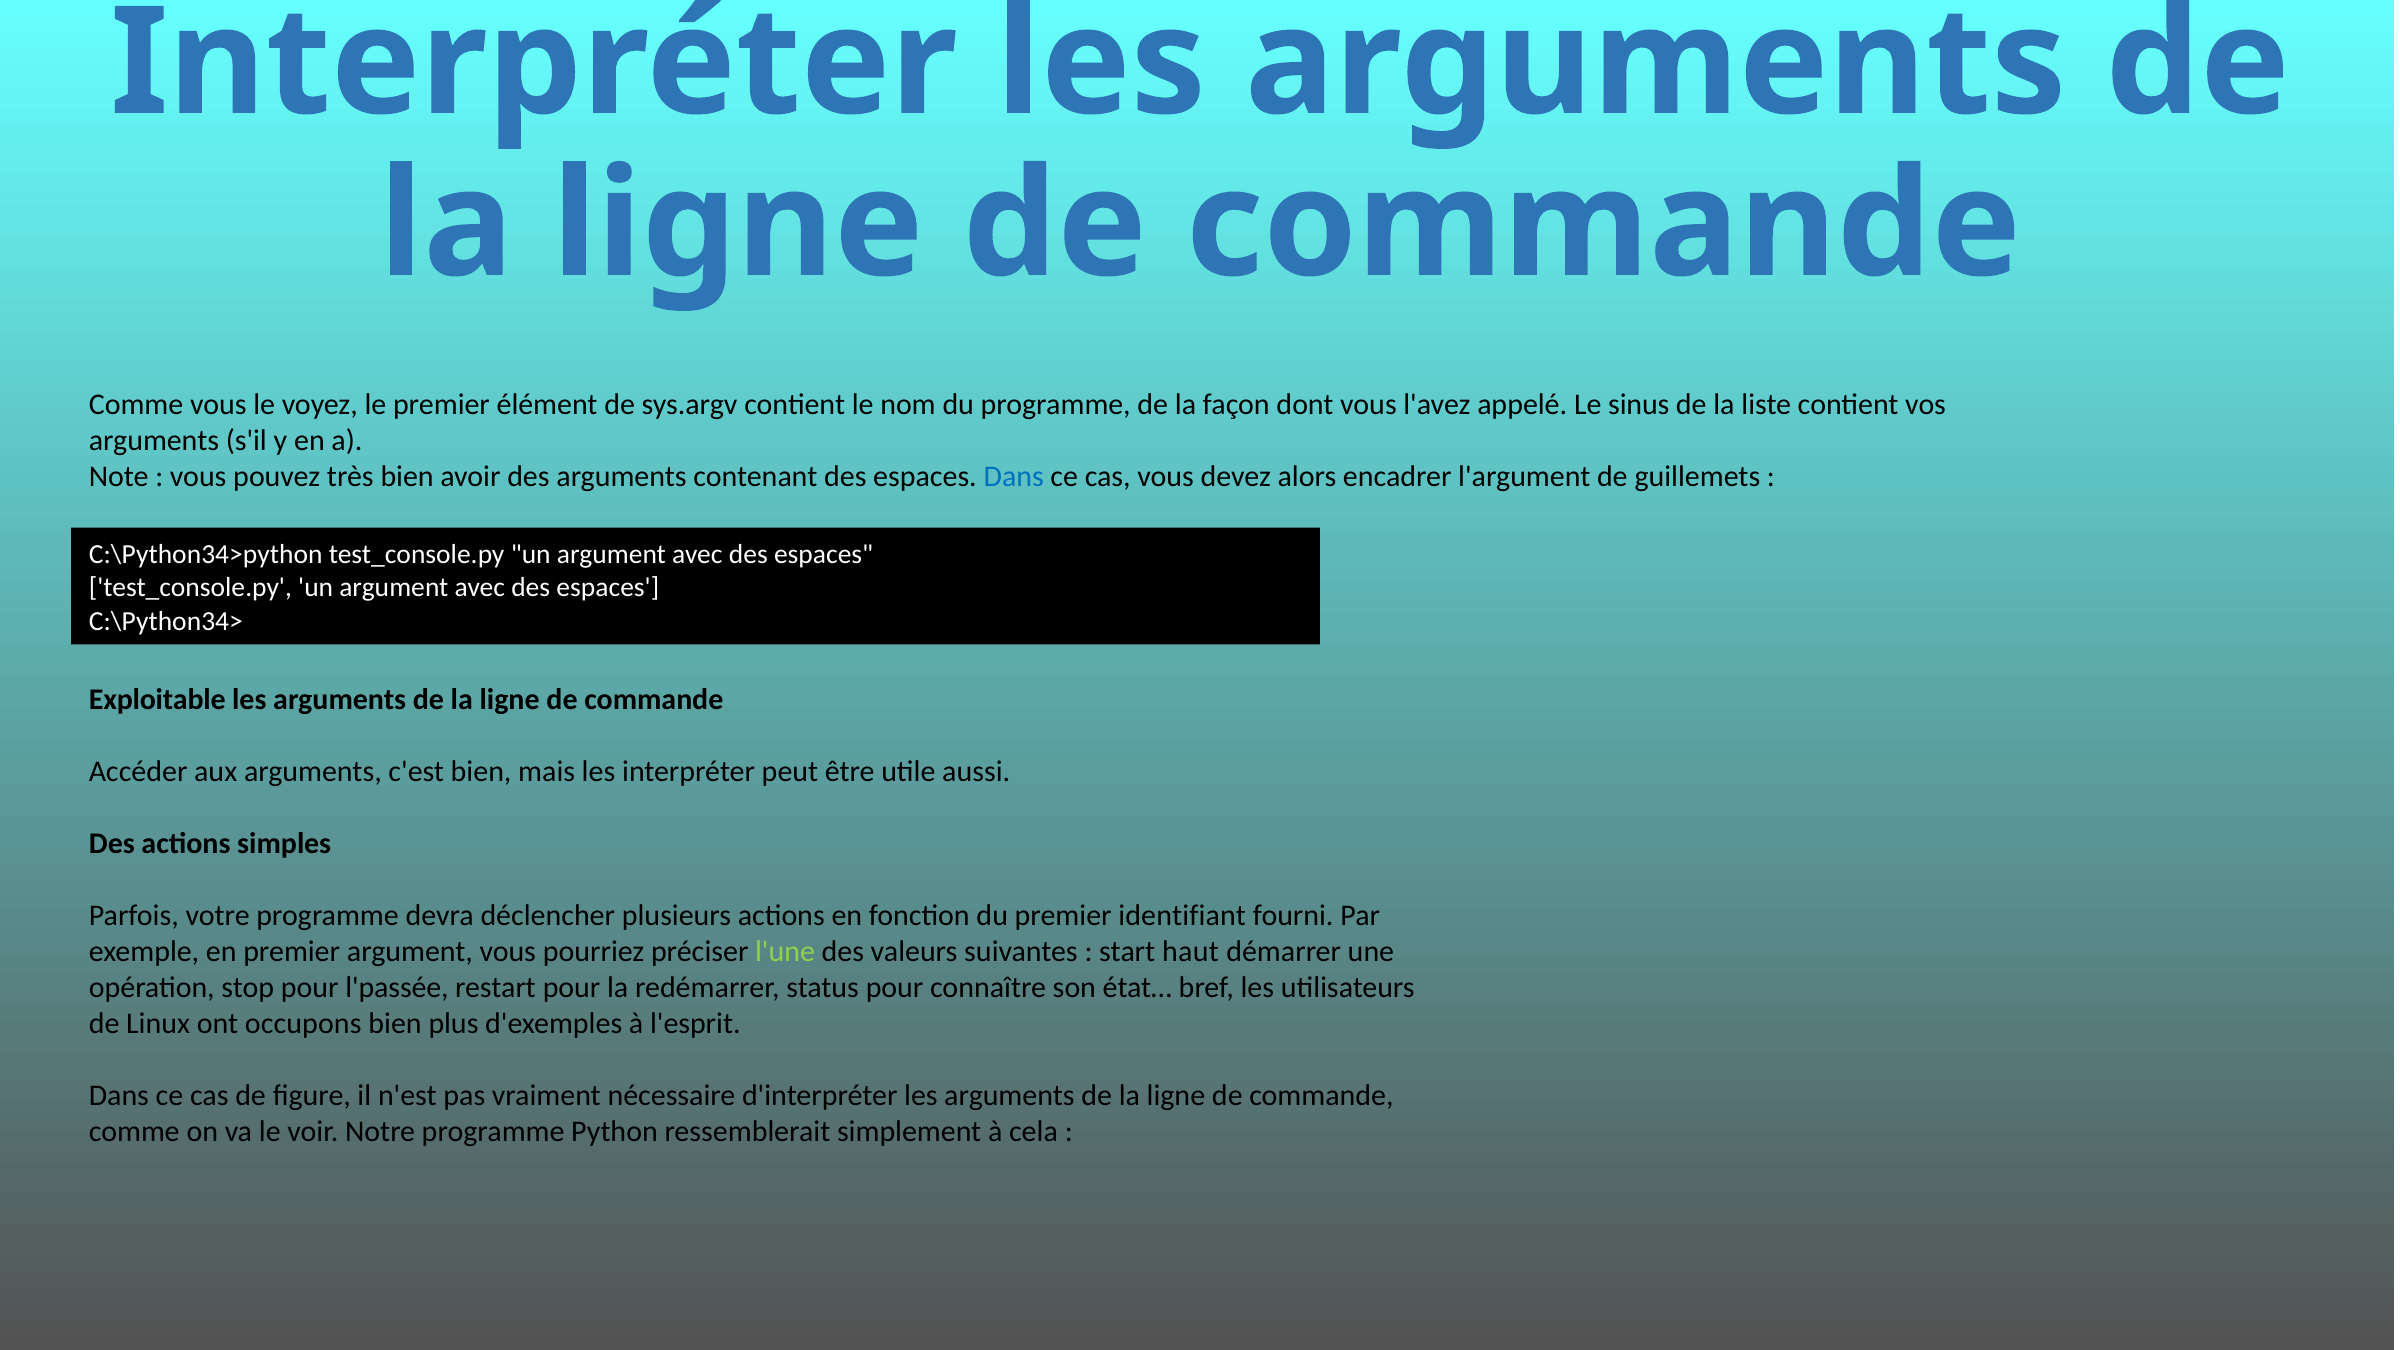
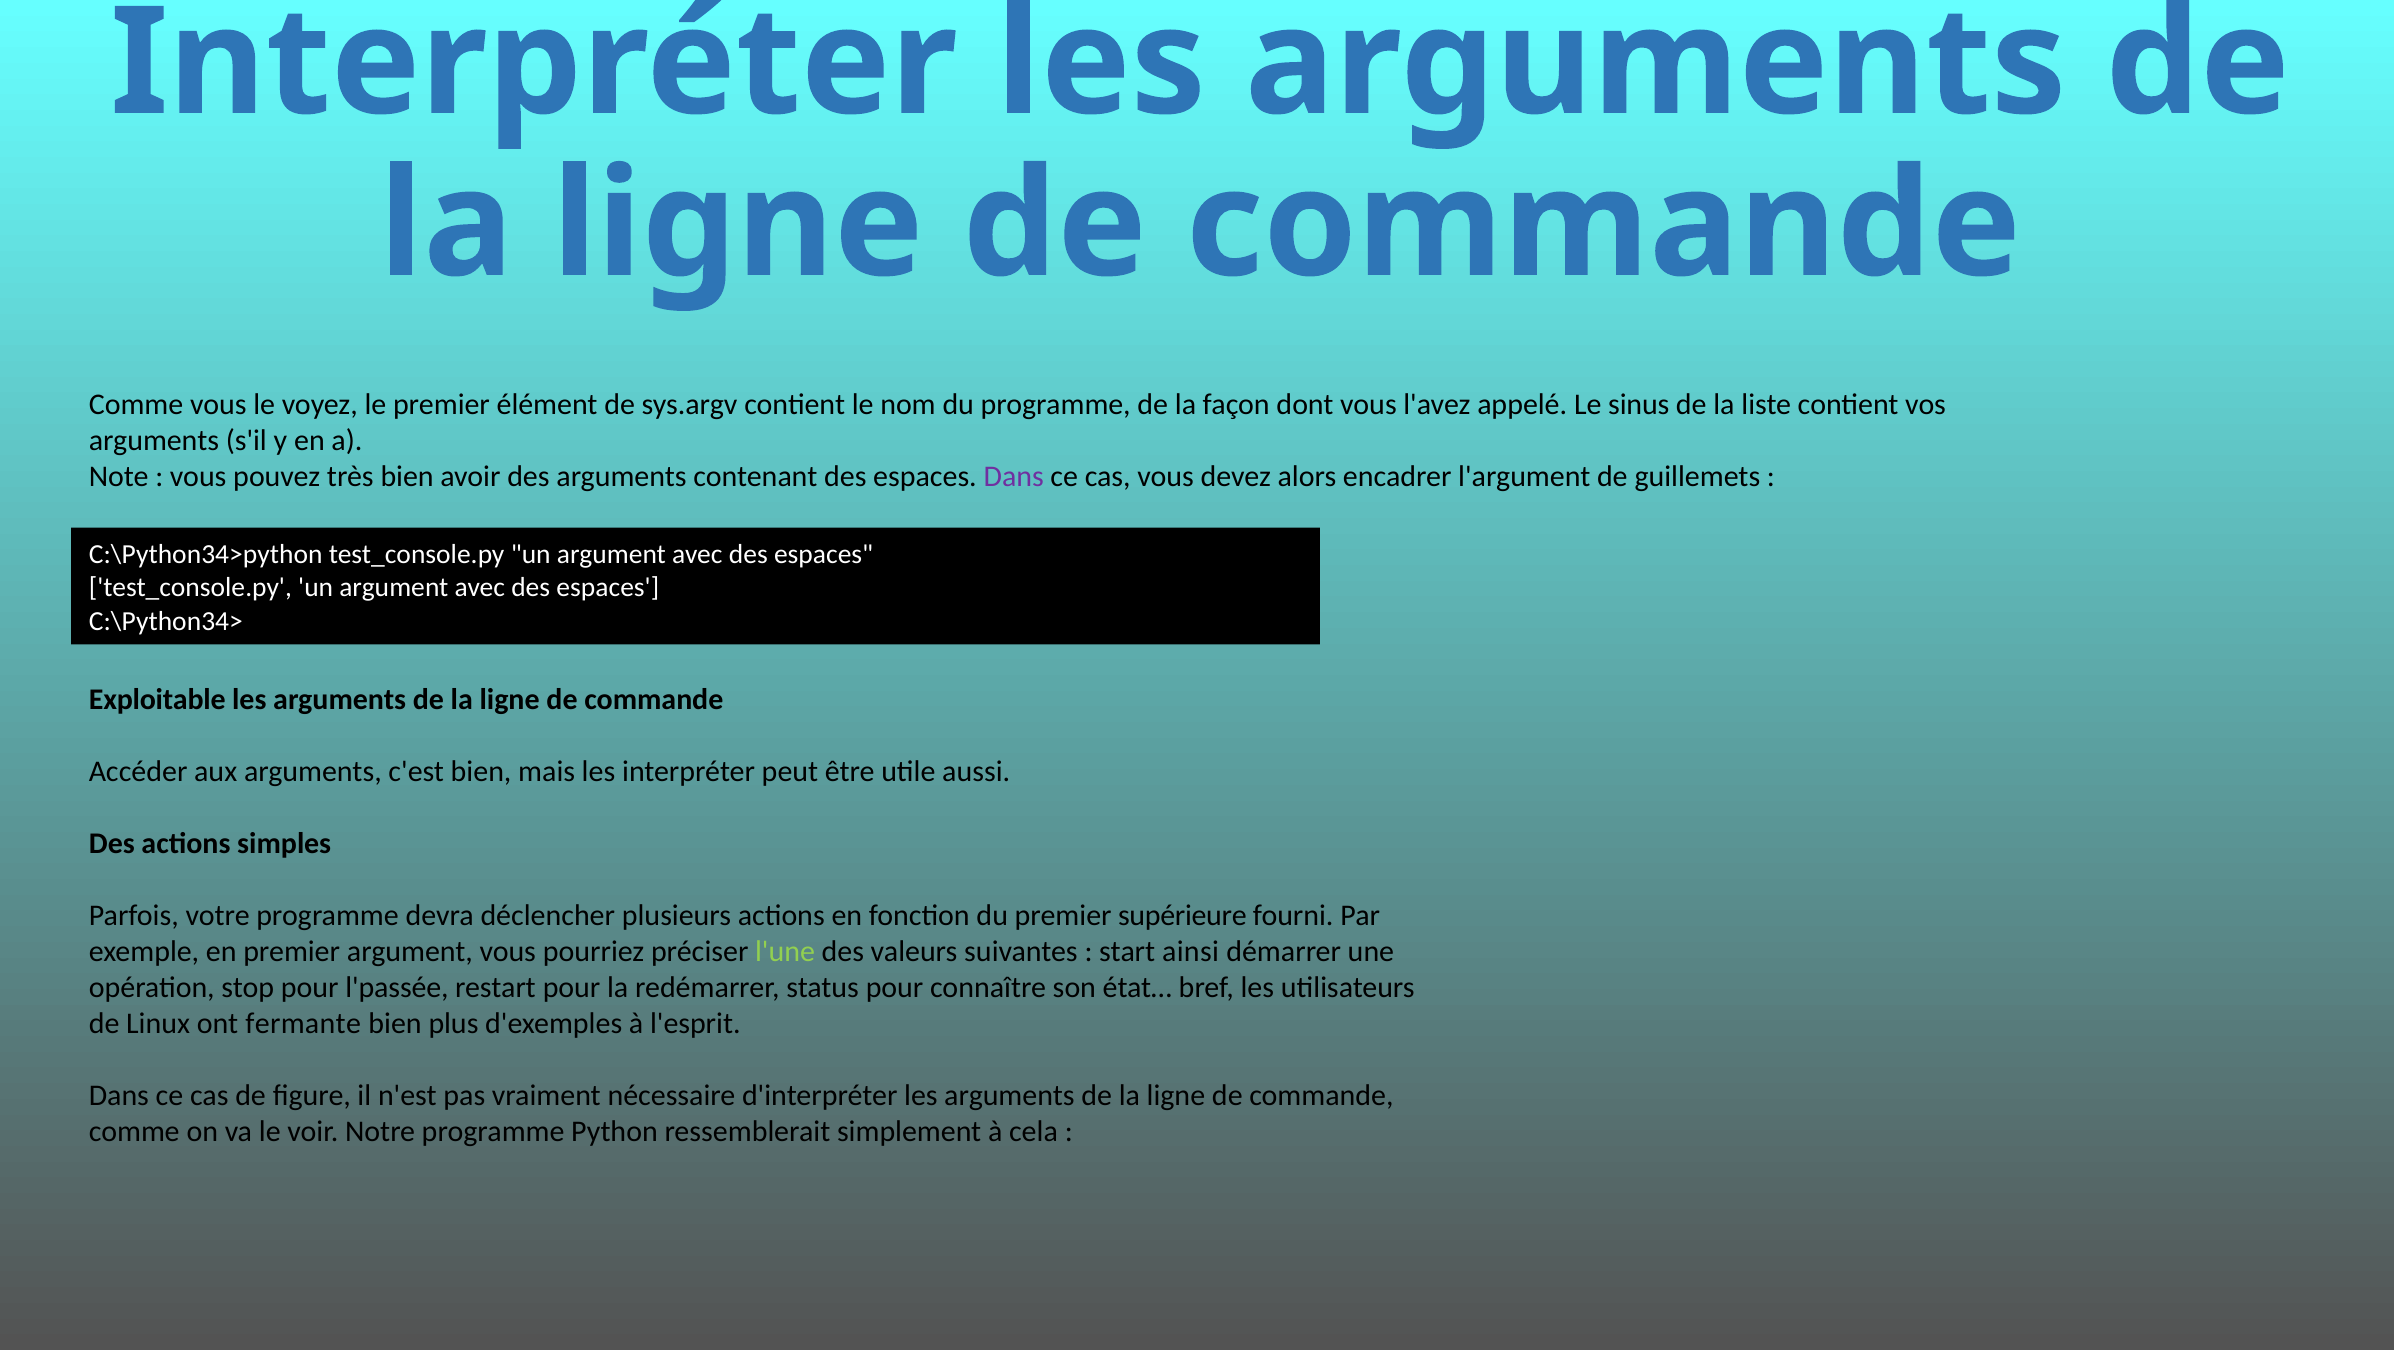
Dans colour: blue -> purple (1014, 476)
identifiant: identifiant -> supérieure (1182, 915)
haut: haut -> ainsi (1191, 951)
occupons: occupons -> fermante (303, 1023)
